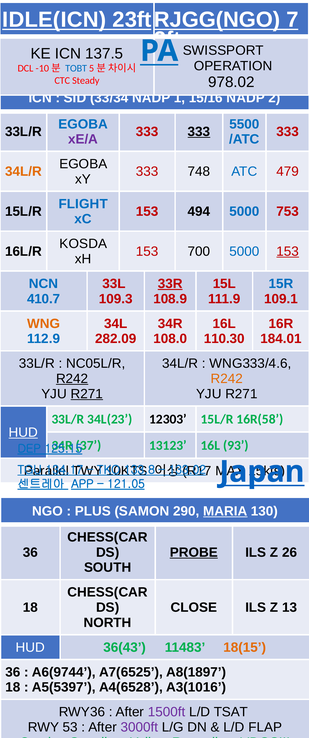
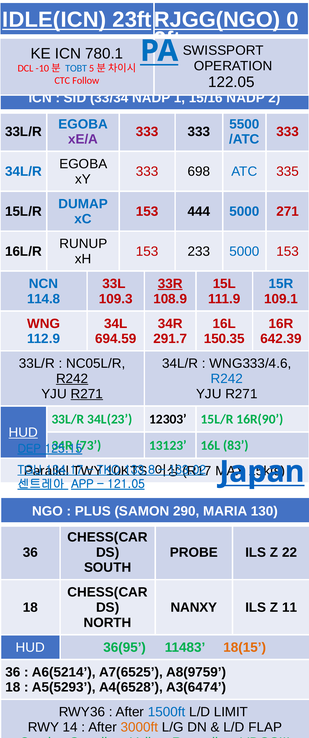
7: 7 -> 0 (292, 20)
137.5: 137.5 -> 780.1 (104, 54)
978.02: 978.02 -> 122.05 (231, 82)
Steady: Steady -> Follow (86, 81)
333 underline: present -> none (199, 132)
34L/R colour: orange -> blue (23, 172)
748: 748 -> 698 (199, 172)
479: 479 -> 335 (288, 172)
FLIGHT: FLIGHT -> DUMAP (83, 204)
494: 494 -> 444 (199, 212)
753: 753 -> 271 (288, 212)
KOSDA: KOSDA -> RUNUP (83, 244)
700: 700 -> 233 (199, 252)
153 underline: present -> none (288, 252)
410.7: 410.7 -> 114.8 (44, 299)
WNG colour: orange -> red (44, 324)
282.09: 282.09 -> 694.59 (116, 339)
108.0: 108.0 -> 291.7 (170, 339)
110.30: 110.30 -> 150.35 (224, 339)
184.01: 184.01 -> 642.39 (281, 339)
R242 colour: orange -> blue (227, 379)
16R(58: 16R(58 -> 16R(90 (260, 420)
37: 37 -> 73 (89, 446)
93: 93 -> 83 (236, 446)
MARIA underline: present -> none (225, 512)
PROBE underline: present -> none (194, 553)
26: 26 -> 22 (290, 553)
CLOSE: CLOSE -> NANXY (194, 609)
13: 13 -> 11 (290, 609)
36(43: 36(43 -> 36(95 (125, 649)
A6(9744: A6(9744 -> A6(5214 (64, 673)
A8(1897: A8(1897 -> A8(9759 (196, 673)
A5(5397: A5(5397 -> A5(5293 (64, 689)
A3(1016: A3(1016 -> A3(6474 (196, 689)
1500ft colour: purple -> blue (167, 713)
TSAT: TSAT -> LIMIT (231, 713)
53: 53 -> 14 (70, 728)
3000ft colour: purple -> orange (139, 728)
